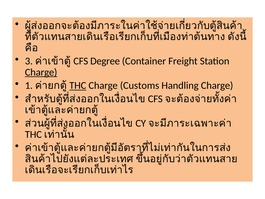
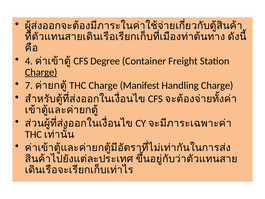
3: 3 -> 4 (29, 61)
1: 1 -> 7 (29, 85)
THC underline: present -> none (78, 85)
Customs: Customs -> Manifest (140, 85)
